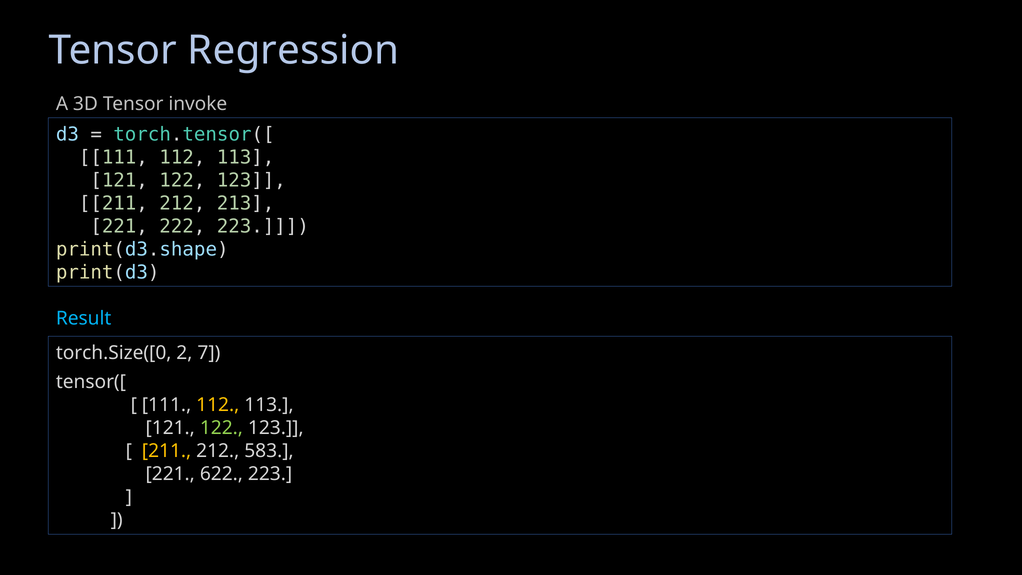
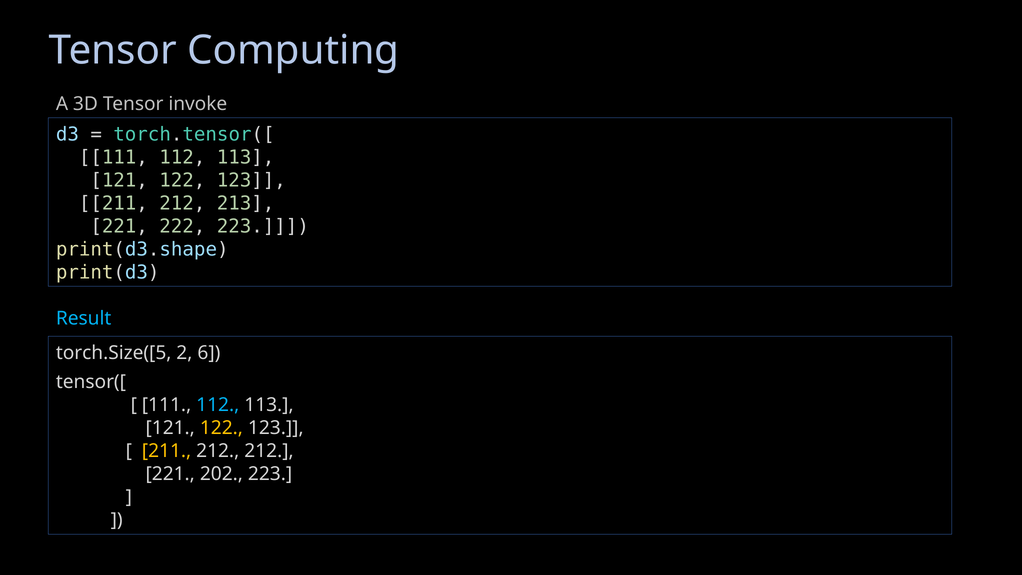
Regression: Regression -> Computing (293, 50)
torch.Size([0: torch.Size([0 -> torch.Size([5 (114, 353)
7: 7 -> 6 (209, 353)
112 colour: yellow -> light blue (218, 405)
122 colour: light green -> yellow (221, 428)
212 583: 583 -> 212 (269, 451)
622: 622 -> 202 (221, 474)
